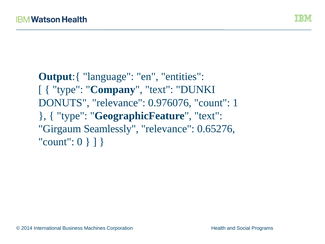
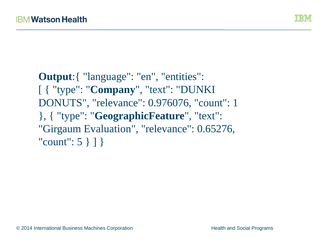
Seamlessly: Seamlessly -> Evaluation (111, 129)
0: 0 -> 5 (80, 142)
